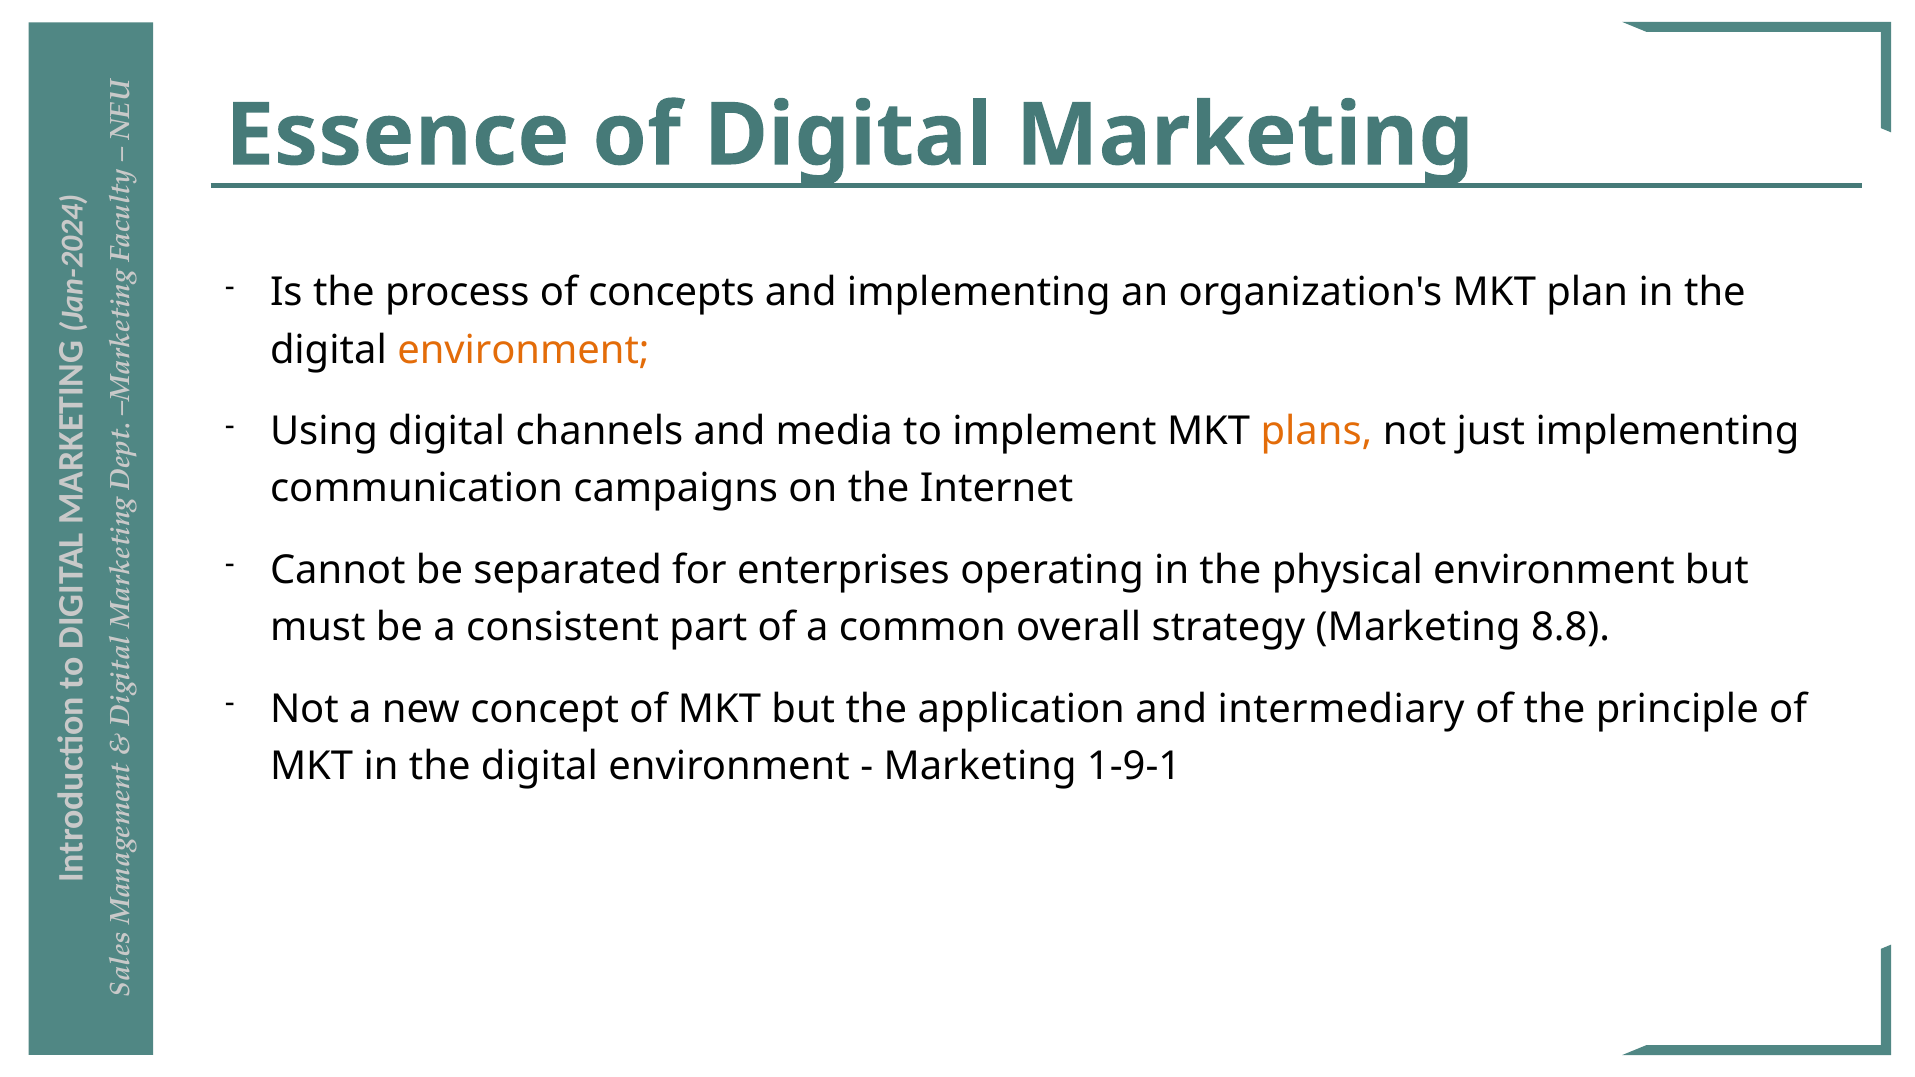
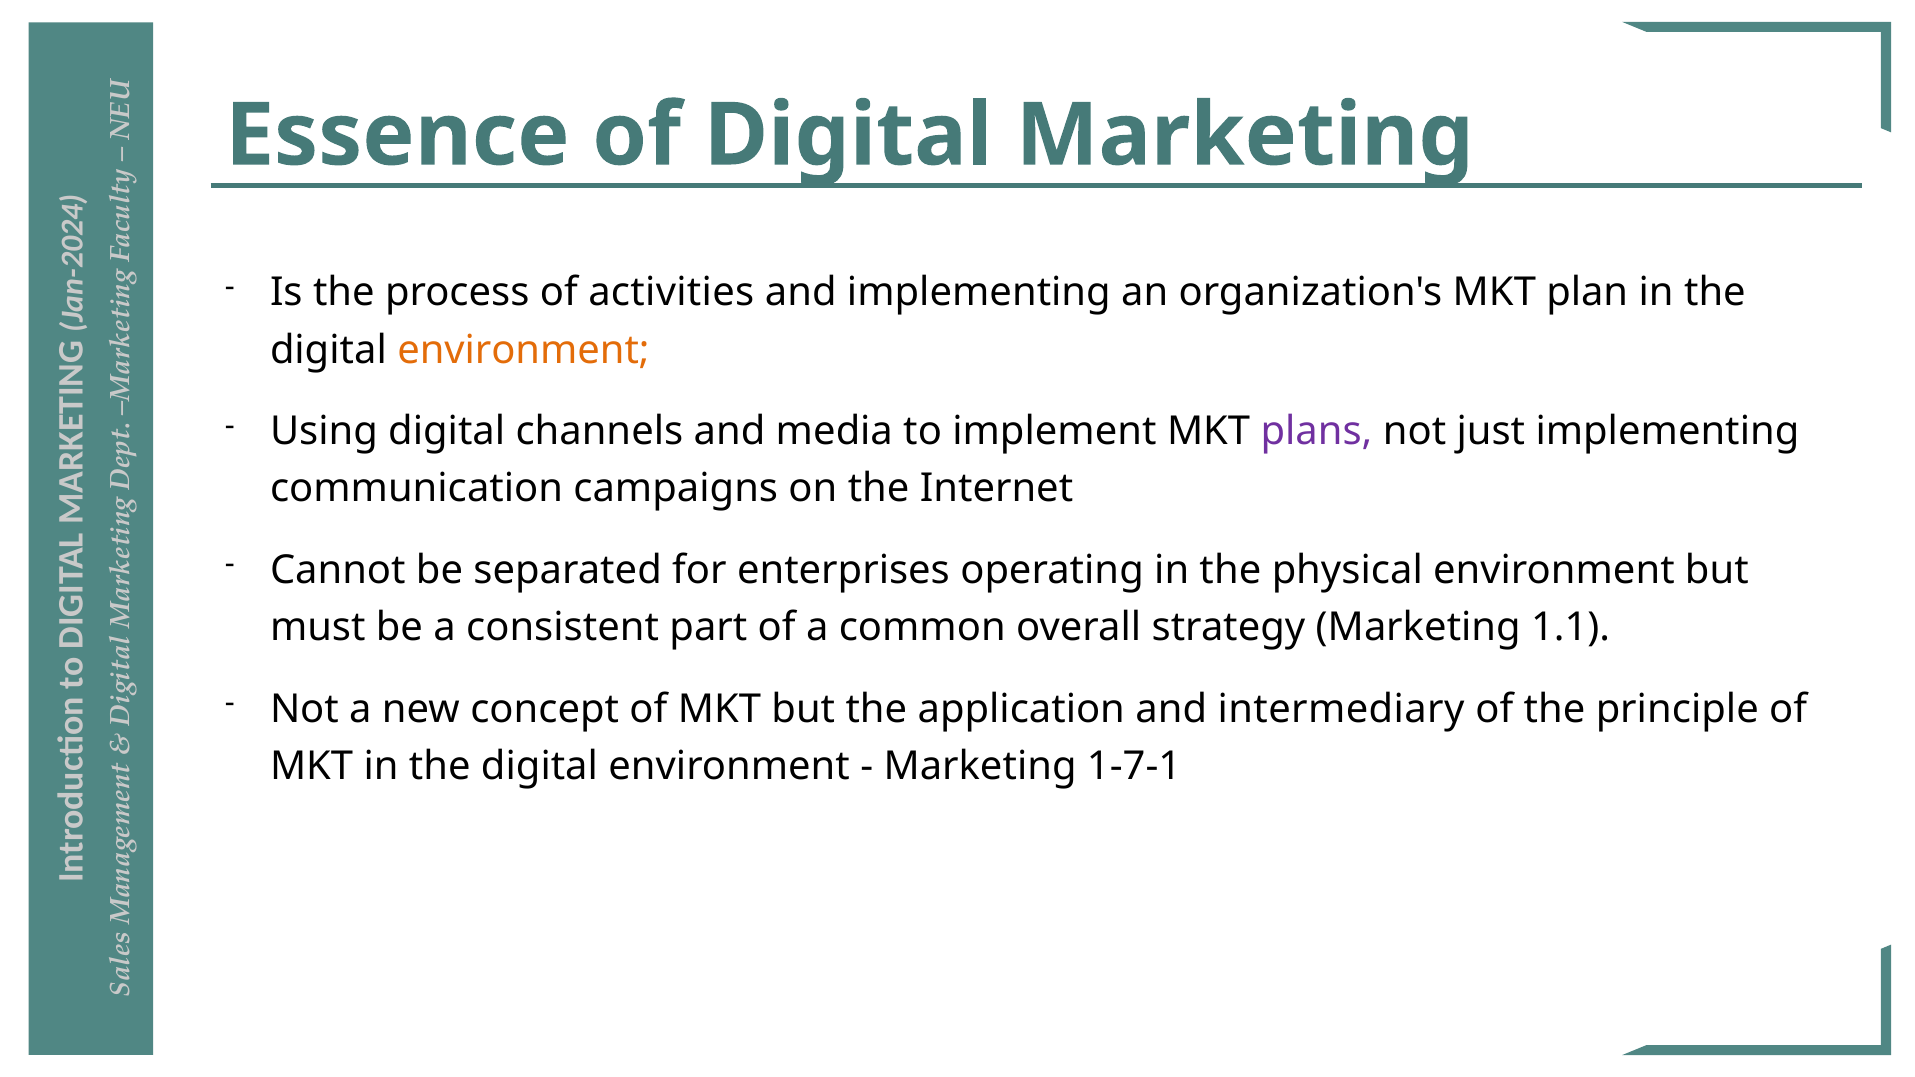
concepts: concepts -> activities (671, 292)
plans colour: orange -> purple (1316, 431)
8.8: 8.8 -> 1.1 (1571, 628)
1-9-1: 1-9-1 -> 1-7-1 (1134, 767)
